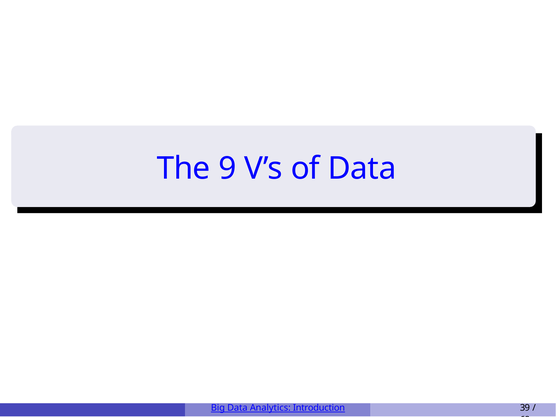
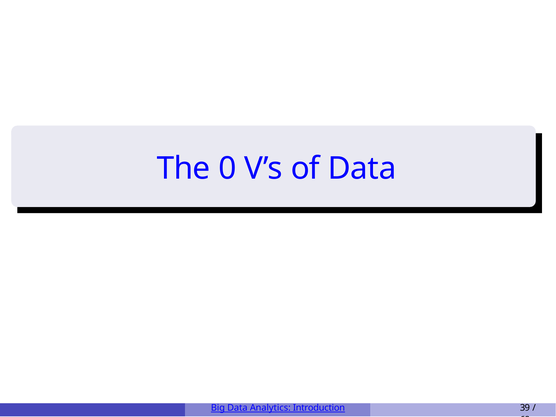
9: 9 -> 0 (227, 169)
